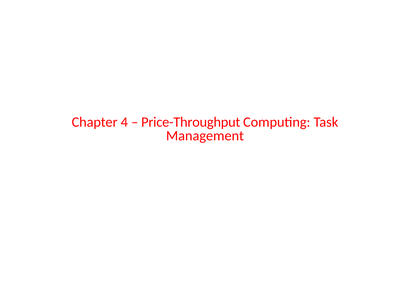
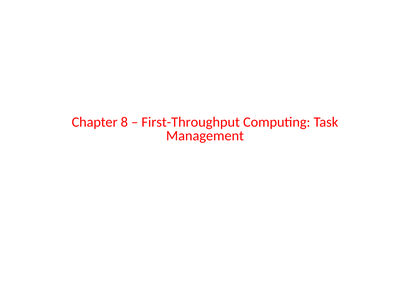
4: 4 -> 8 (124, 122)
Price-Throughput: Price-Throughput -> First-Throughput (191, 122)
